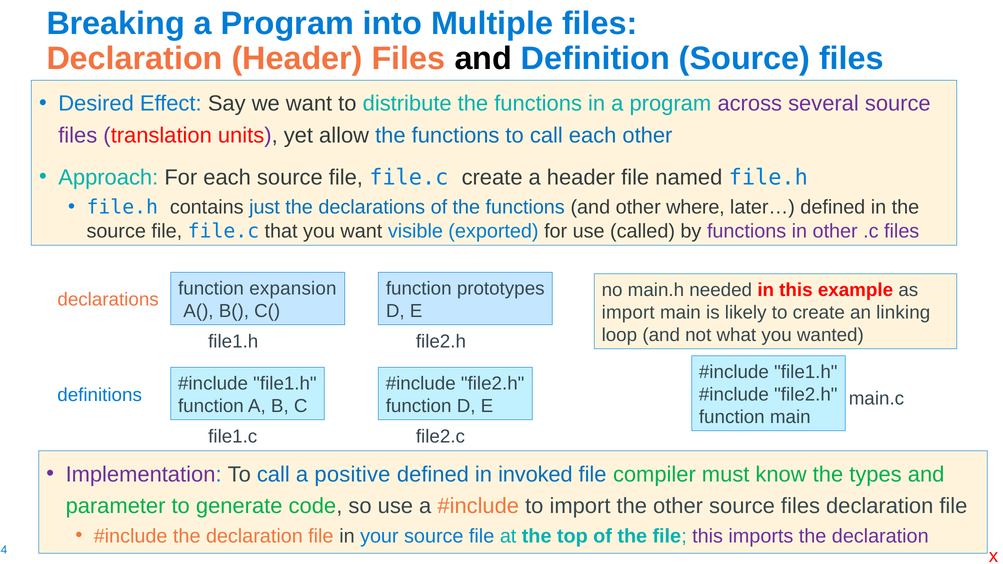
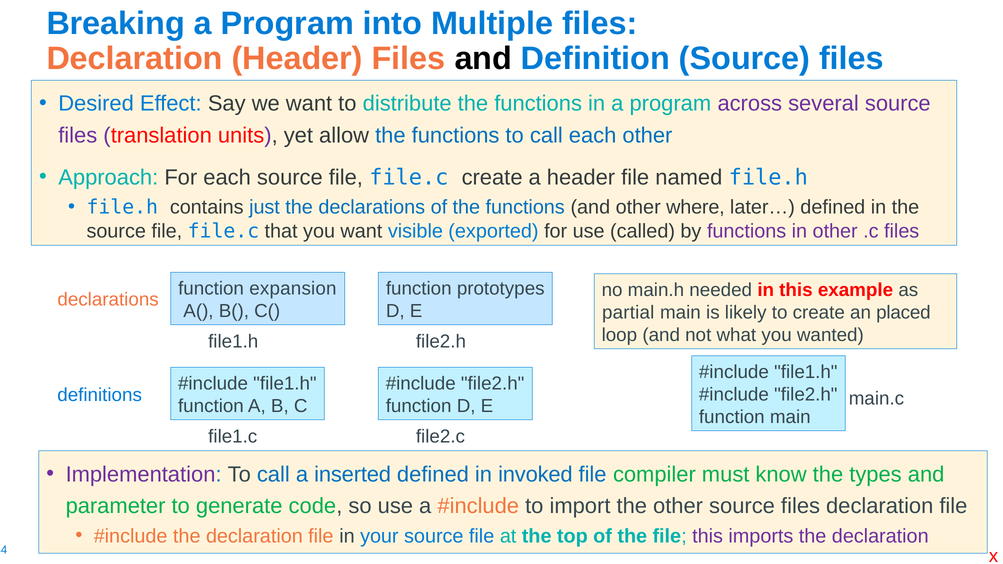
import: import -> partial (628, 313)
linking: linking -> placed (903, 313)
positive: positive -> inserted (353, 475)
